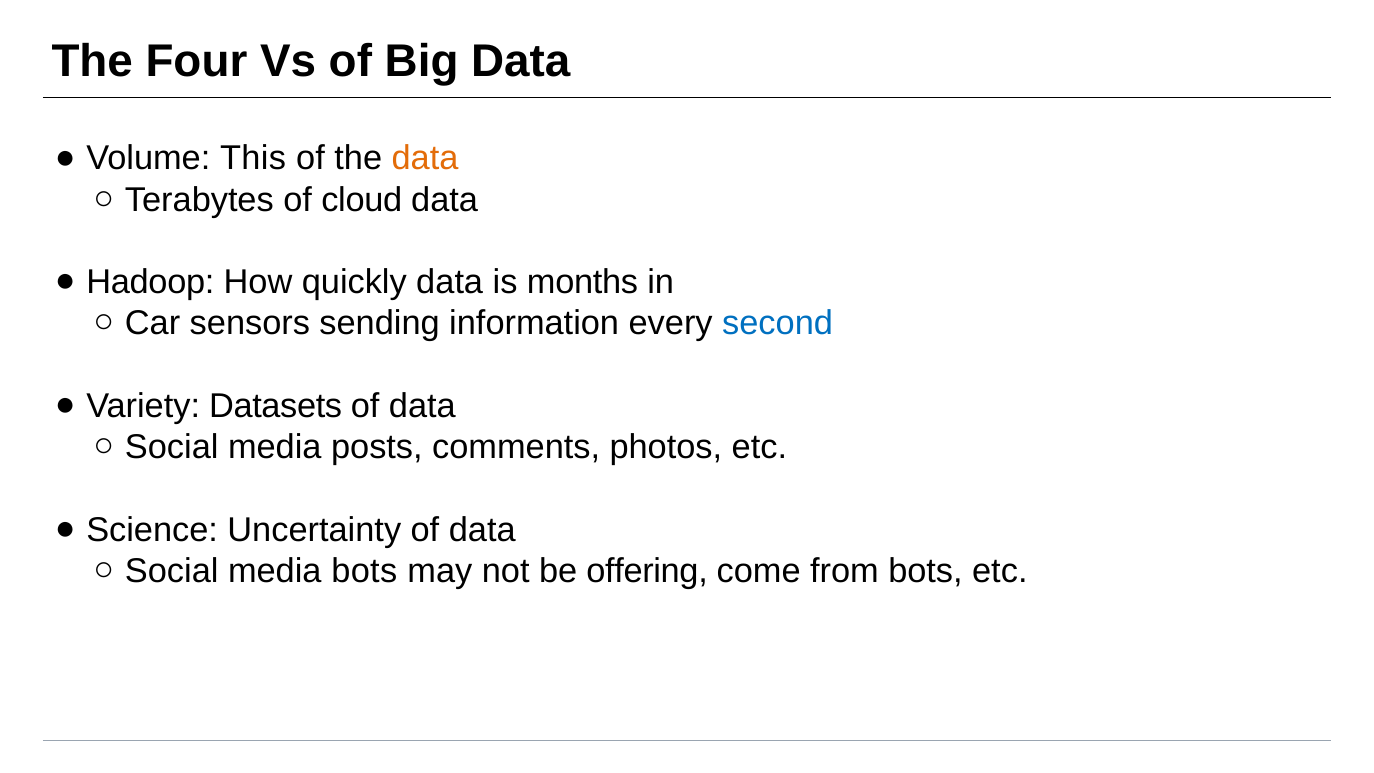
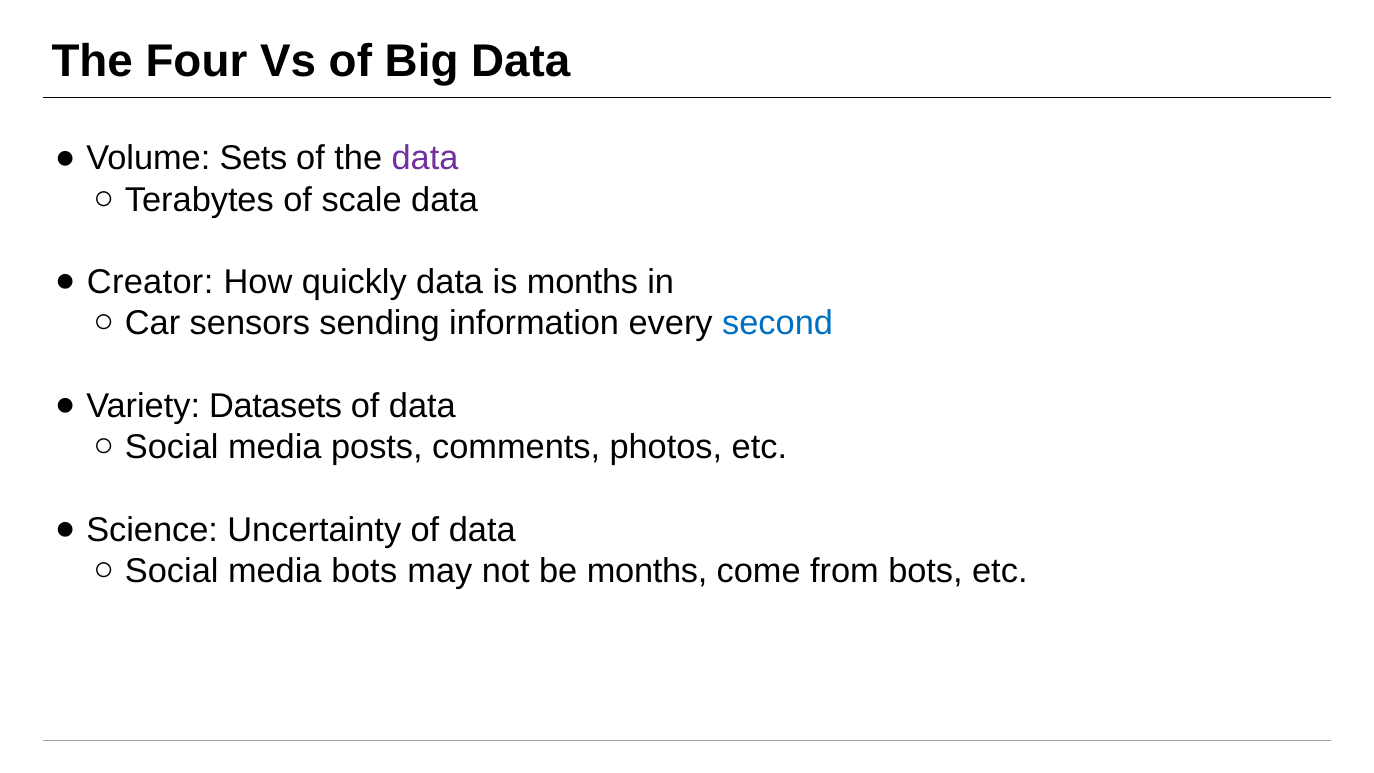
This: This -> Sets (253, 159)
data colour: orange -> purple (425, 159)
cloud: cloud -> scale (362, 200)
Hadoop: Hadoop -> Creator (150, 282)
be offering: offering -> months (647, 571)
